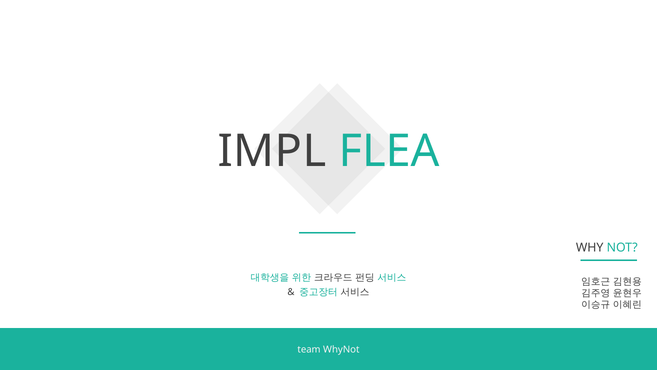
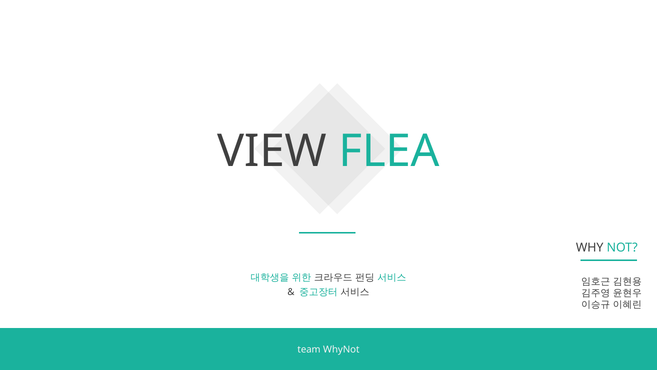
IMPL: IMPL -> VIEW (272, 151)
